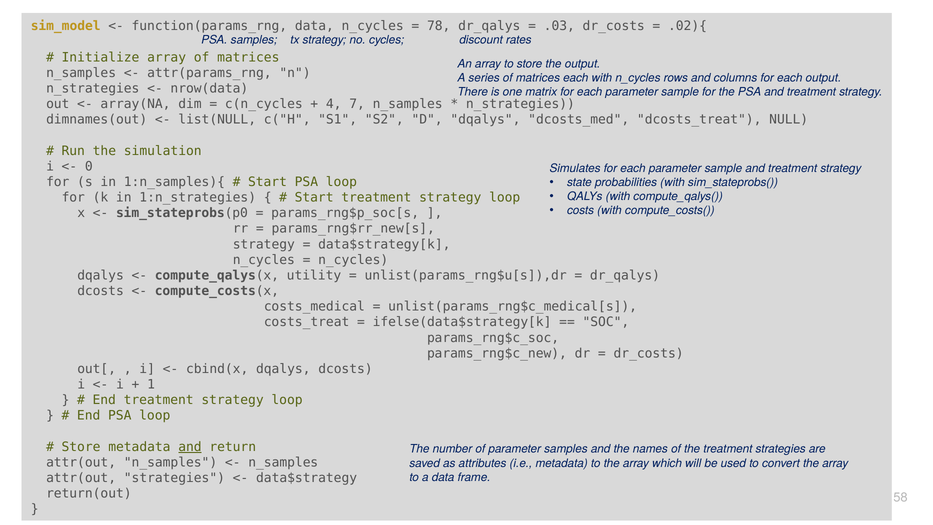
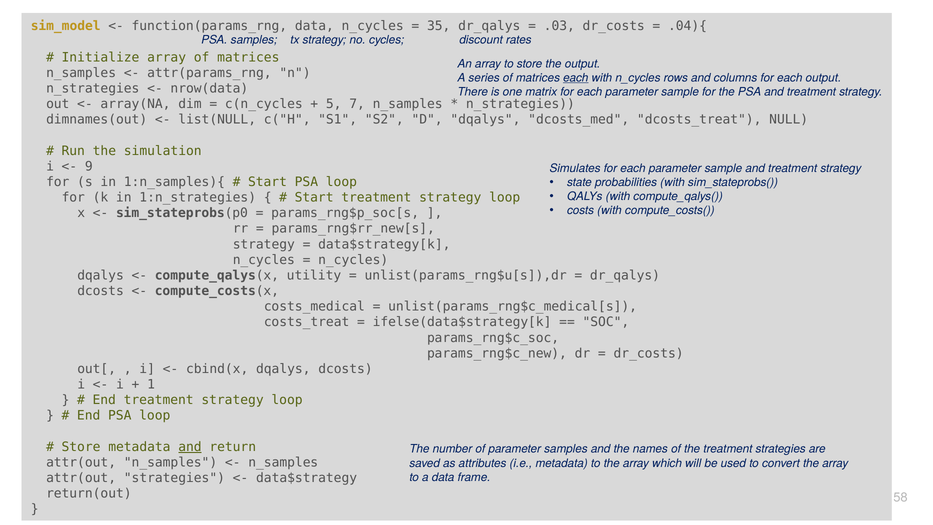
78: 78 -> 35 (439, 26)
.02){: .02){ -> .04){ (688, 26)
each underline: none -> present (576, 78)
4: 4 -> 5 (334, 104)
0: 0 -> 9 (89, 166)
